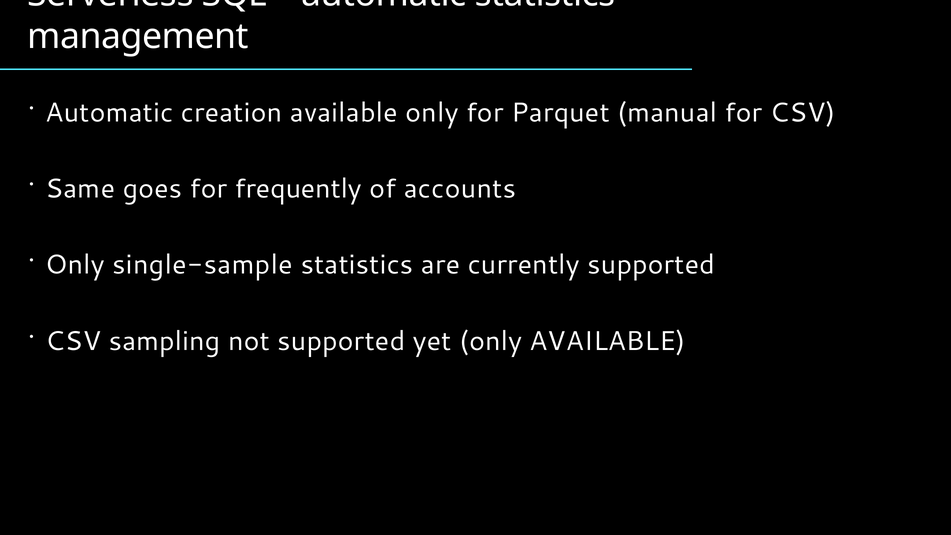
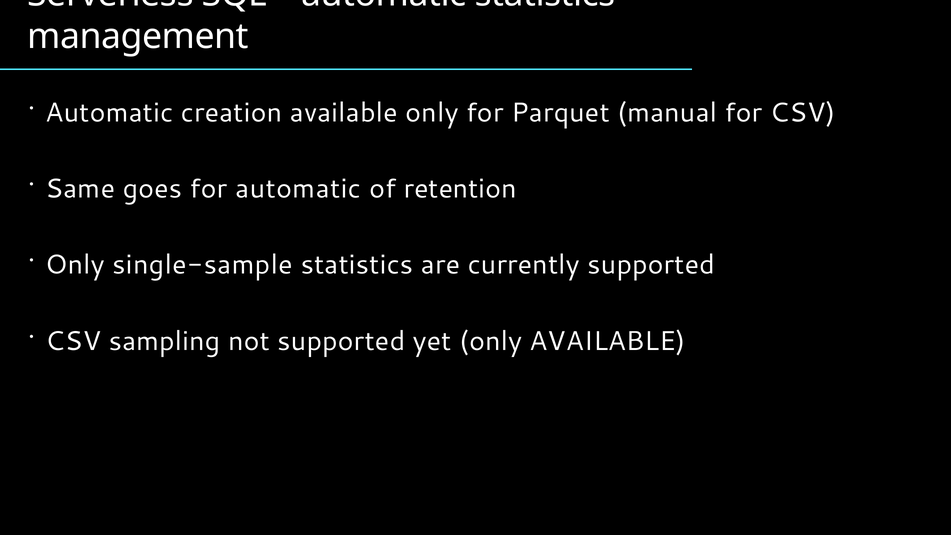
for frequently: frequently -> automatic (298, 189)
accounts: accounts -> retention (460, 189)
